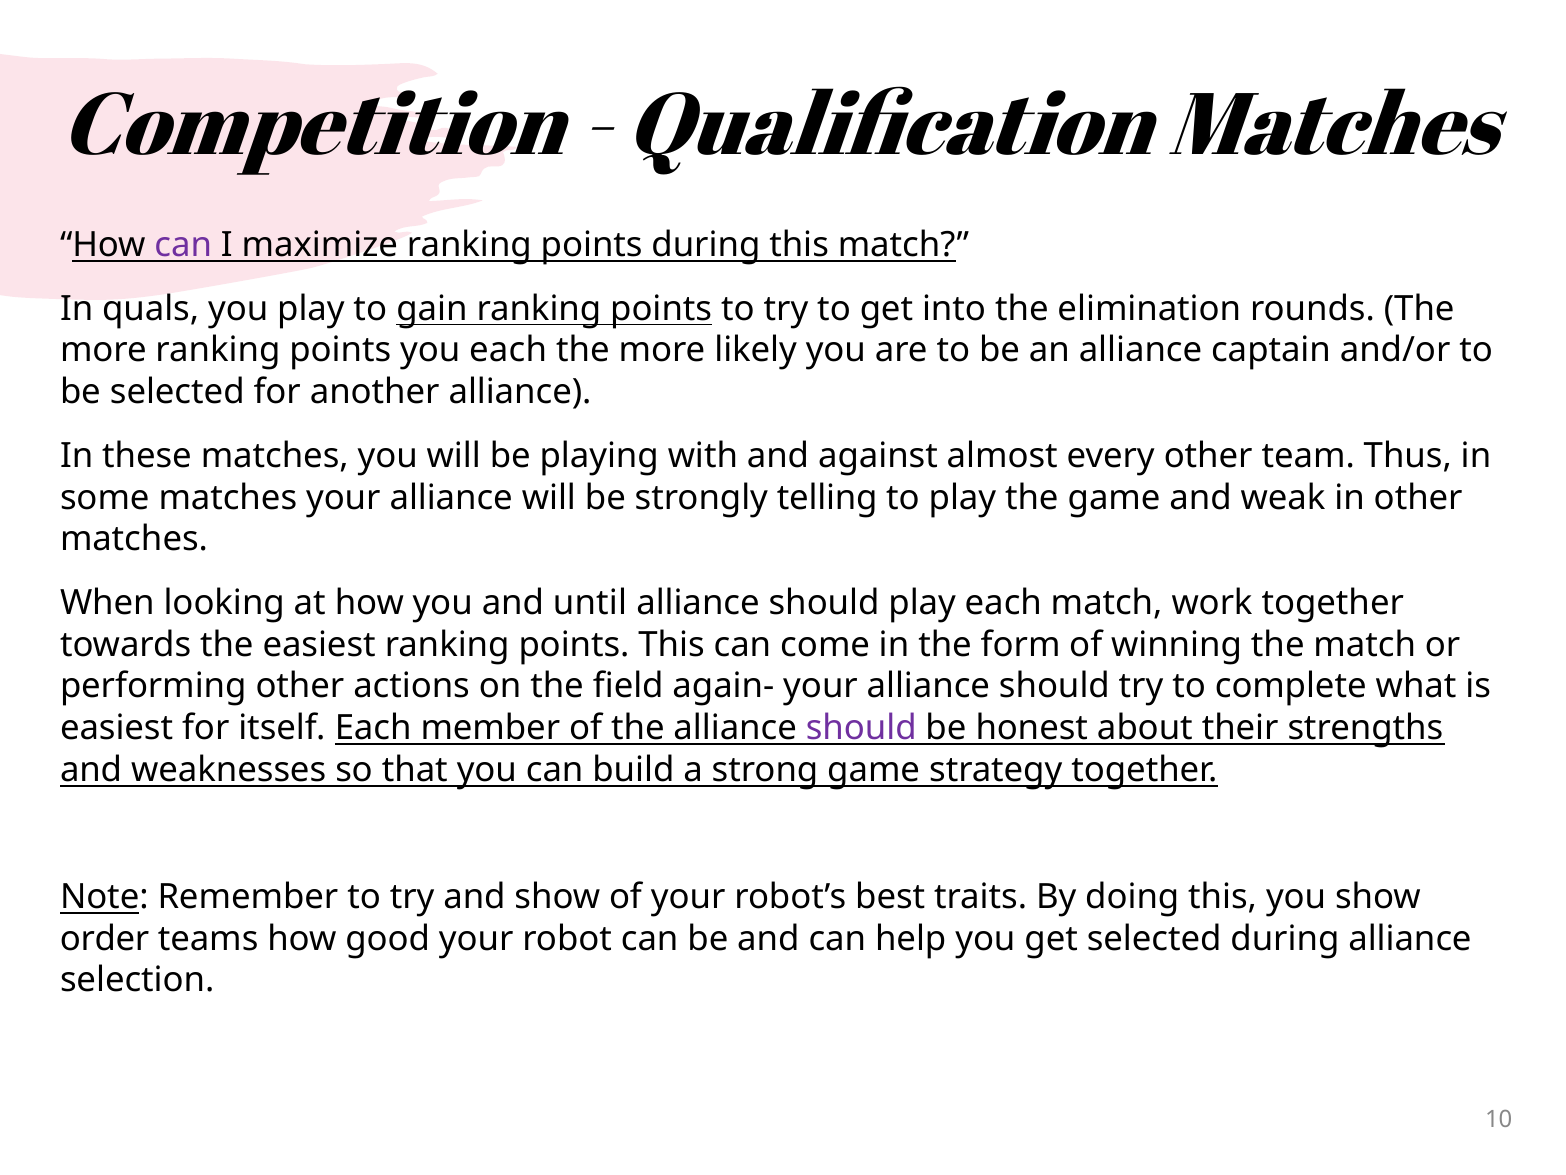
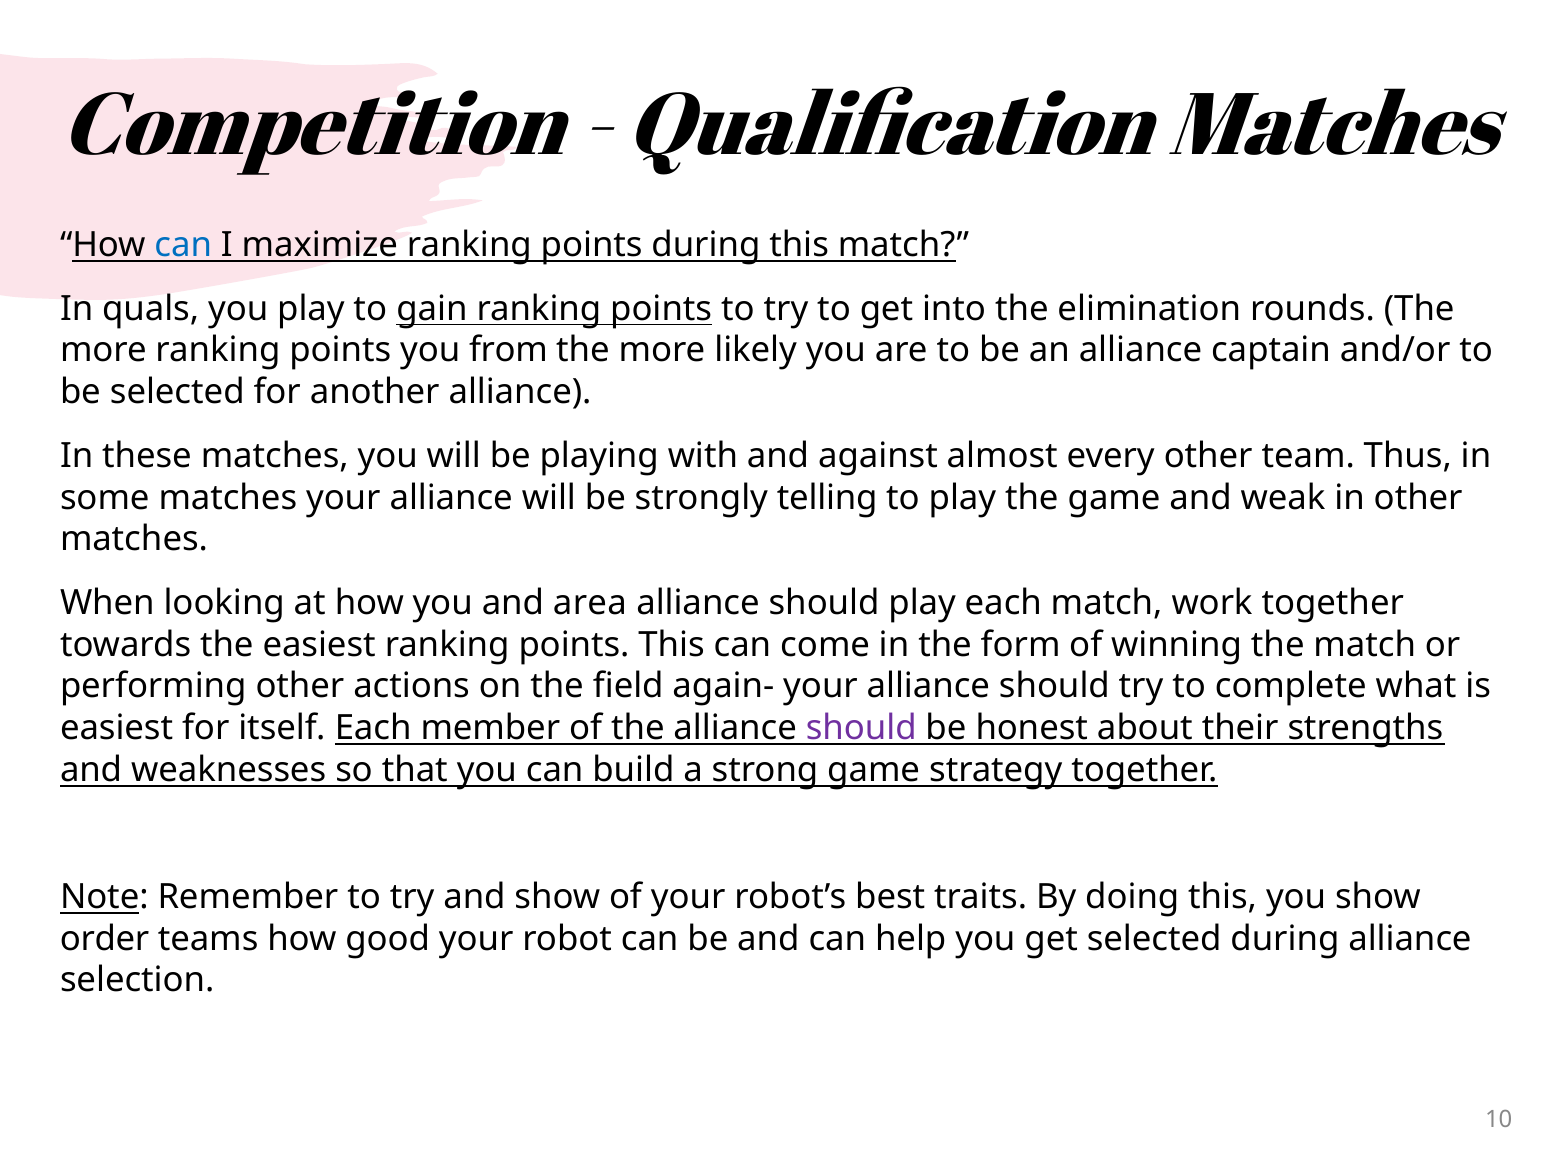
can colour: purple -> blue (183, 245)
you each: each -> from (508, 350)
until: until -> area (590, 603)
